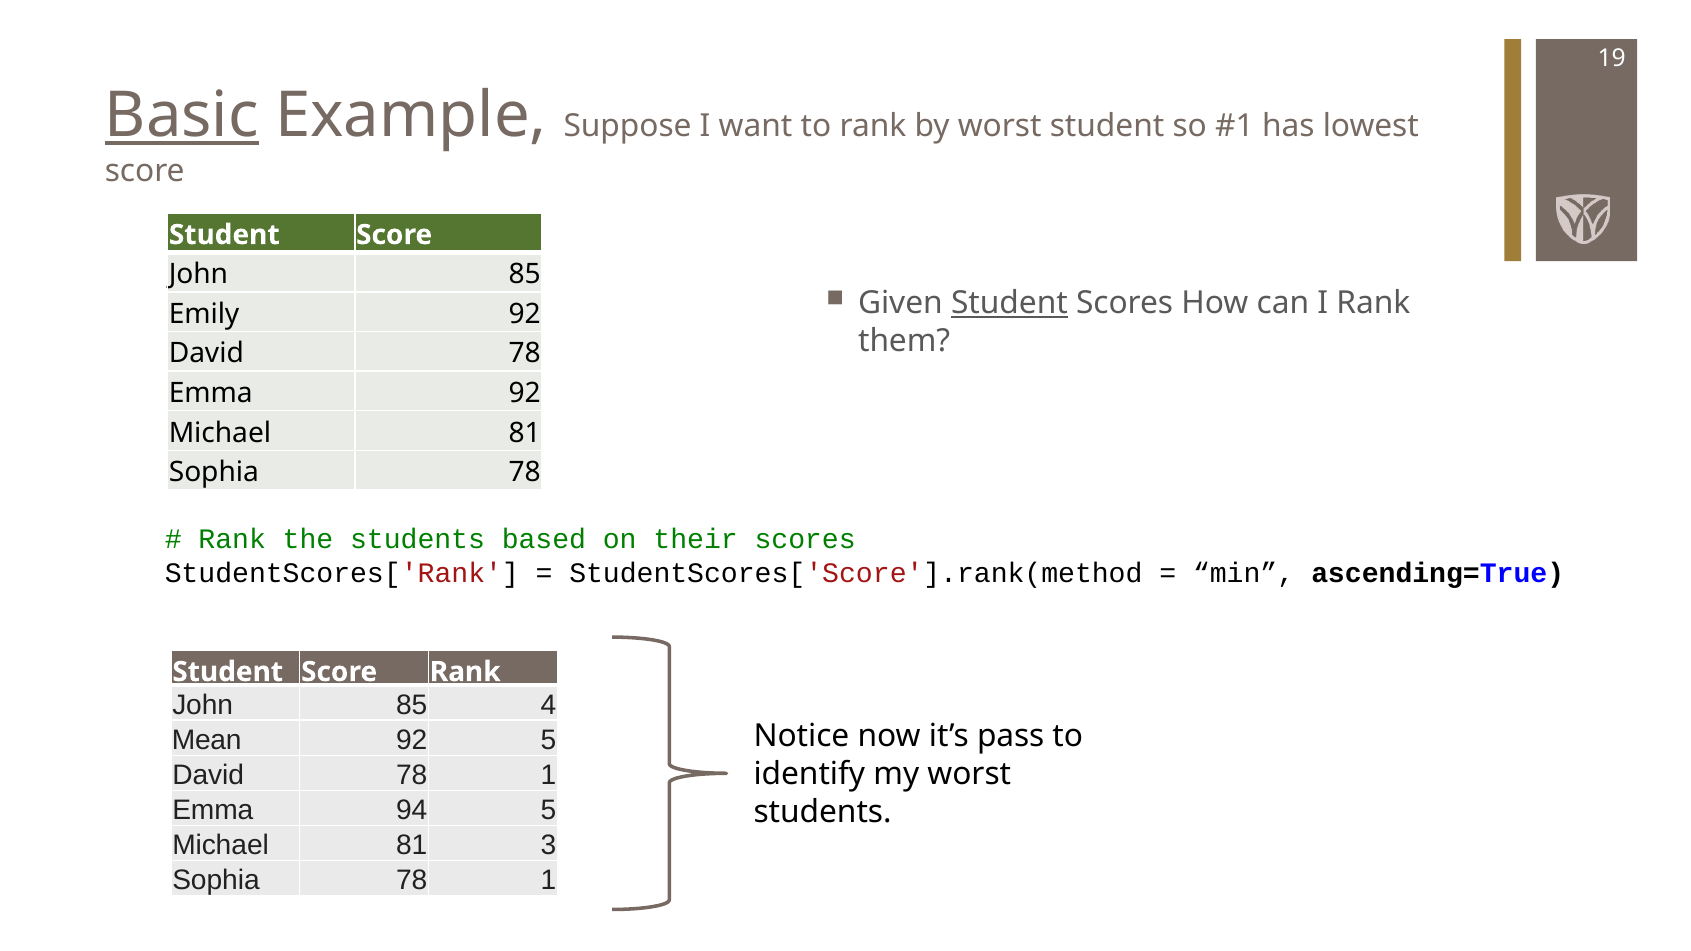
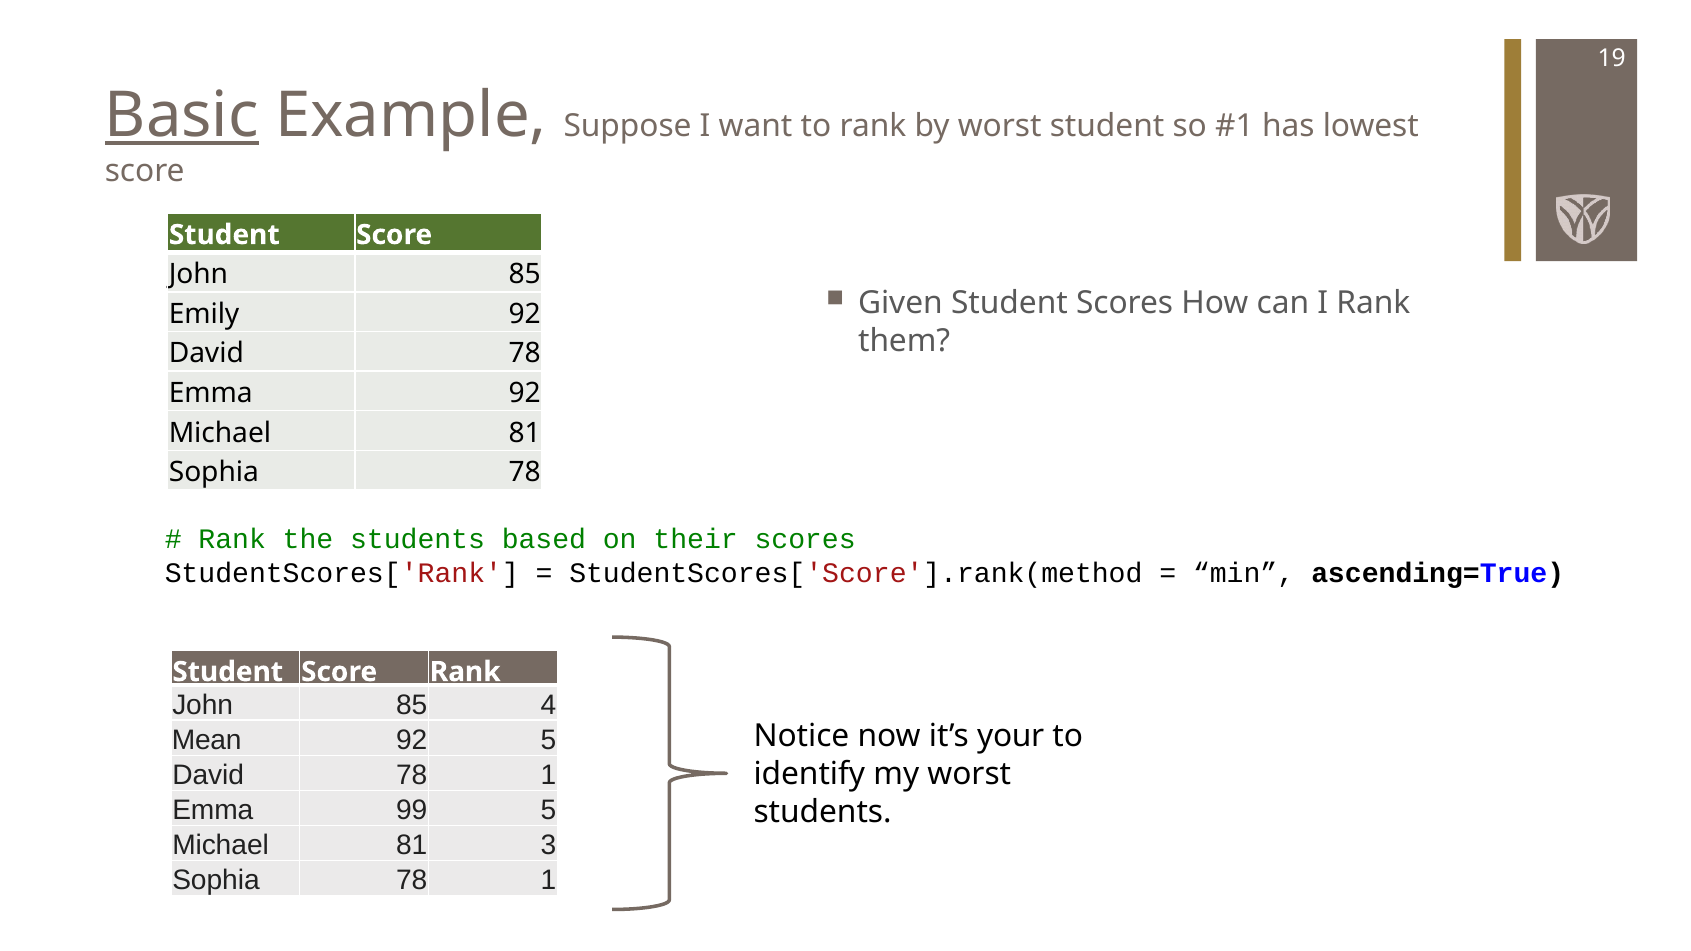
Student underline: present -> none (1009, 303)
pass: pass -> your (1011, 736)
94: 94 -> 99 (412, 811)
